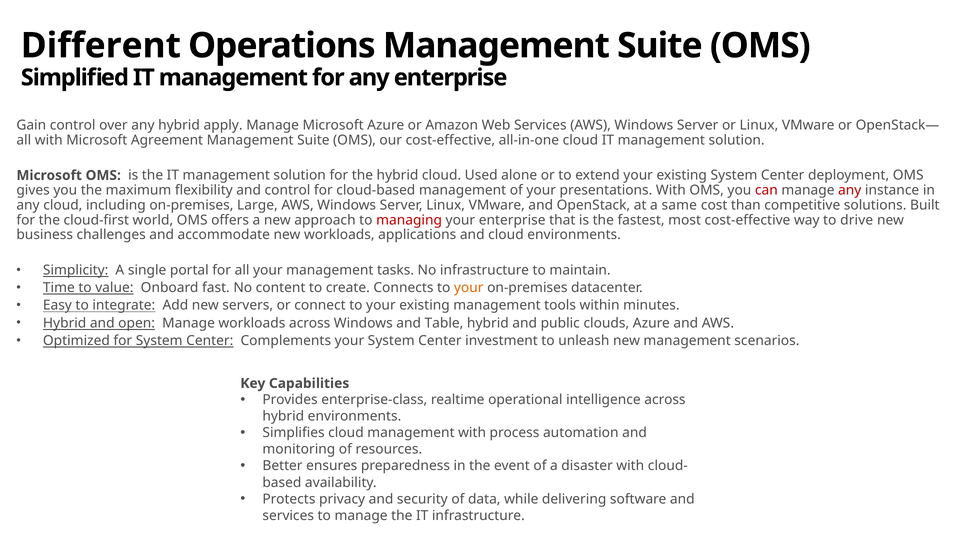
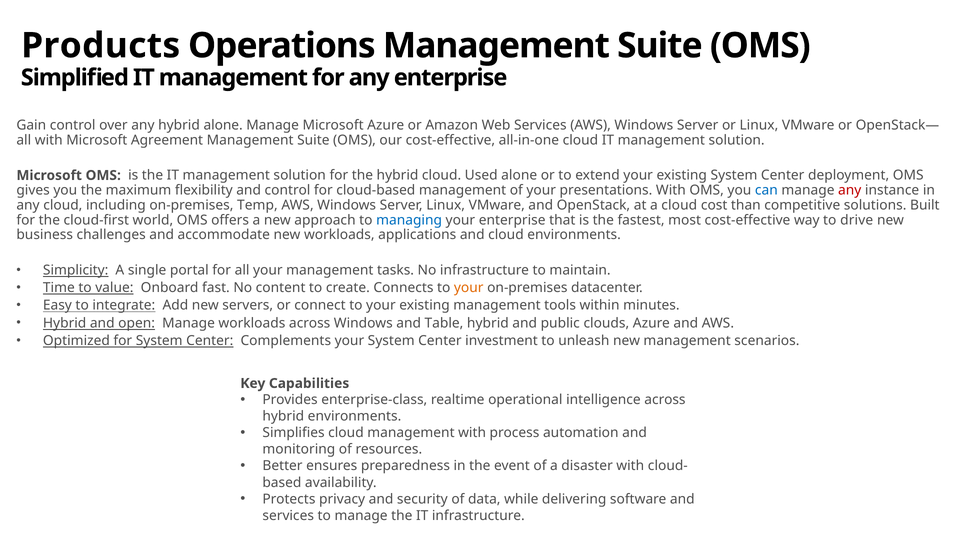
Different: Different -> Products (101, 46)
hybrid apply: apply -> alone (223, 125)
can colour: red -> blue (766, 190)
Large: Large -> Temp (257, 205)
a same: same -> cloud (679, 205)
managing colour: red -> blue (409, 220)
